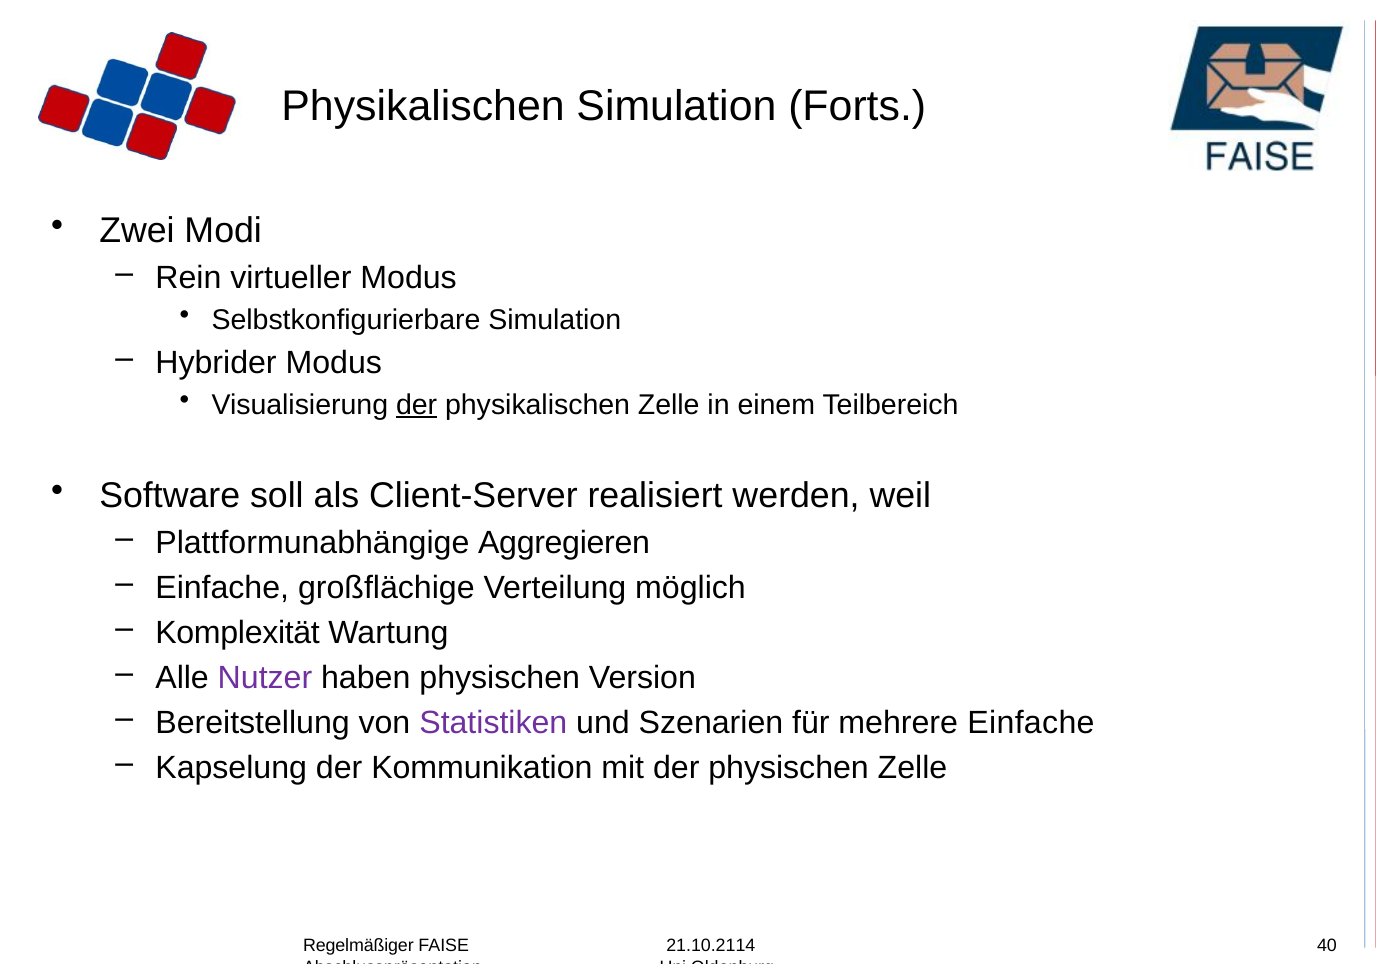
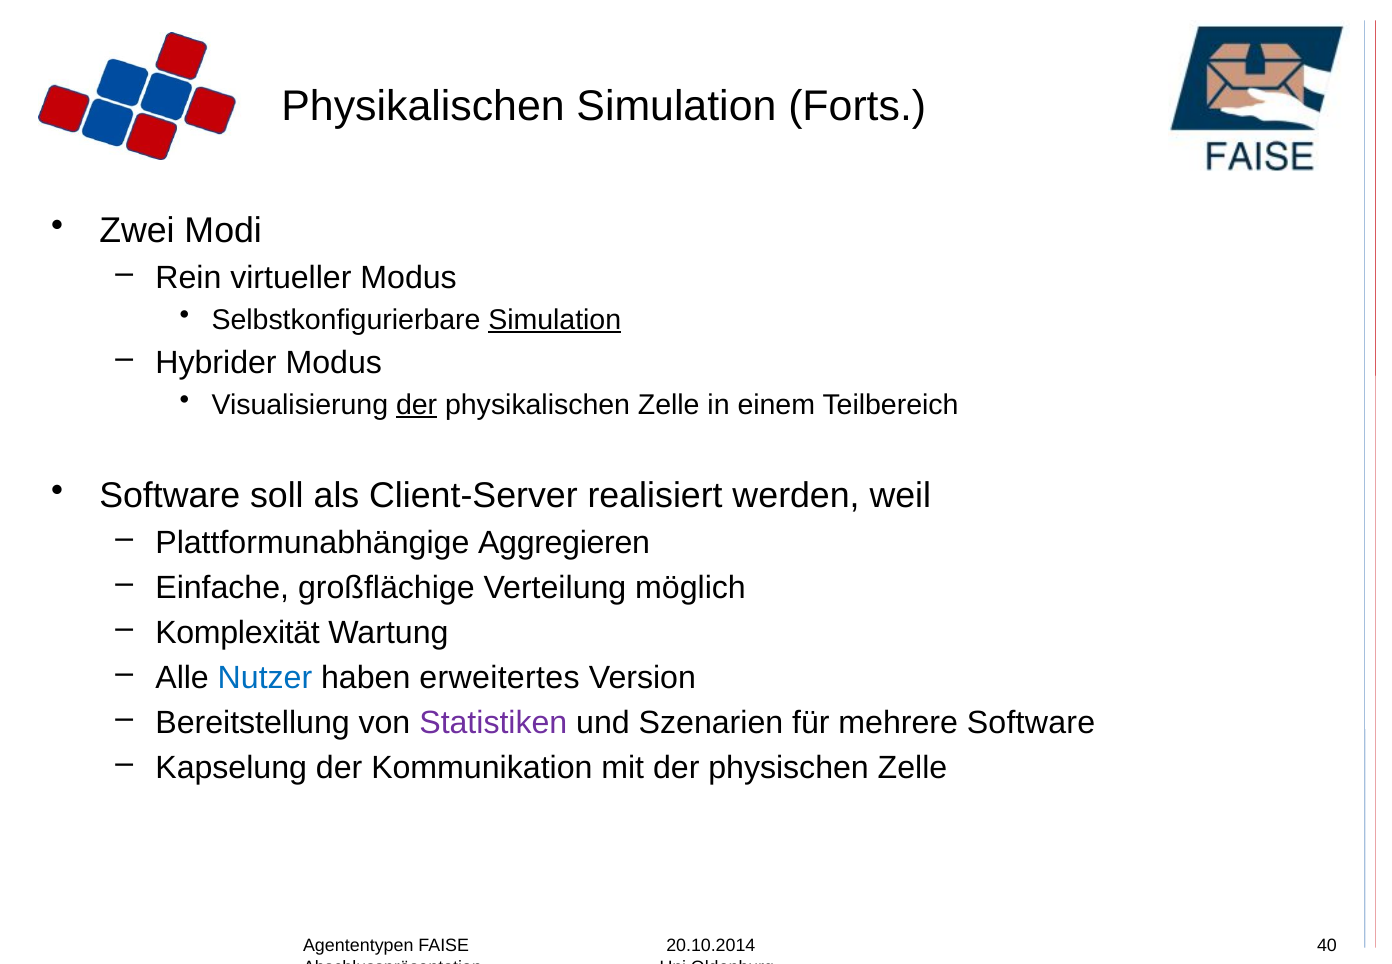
Simulation underline: none -> present (555, 320)
Nutzer colour: purple -> blue (265, 678)
haben physischen: physischen -> erweitertes (500, 678)
mehrere Einfache: Einfache -> Software (1031, 723)
Regelmäßiger: Regelmäßiger -> Agententypen (358, 945)
21.10.2114: 21.10.2114 -> 20.10.2014 (711, 945)
